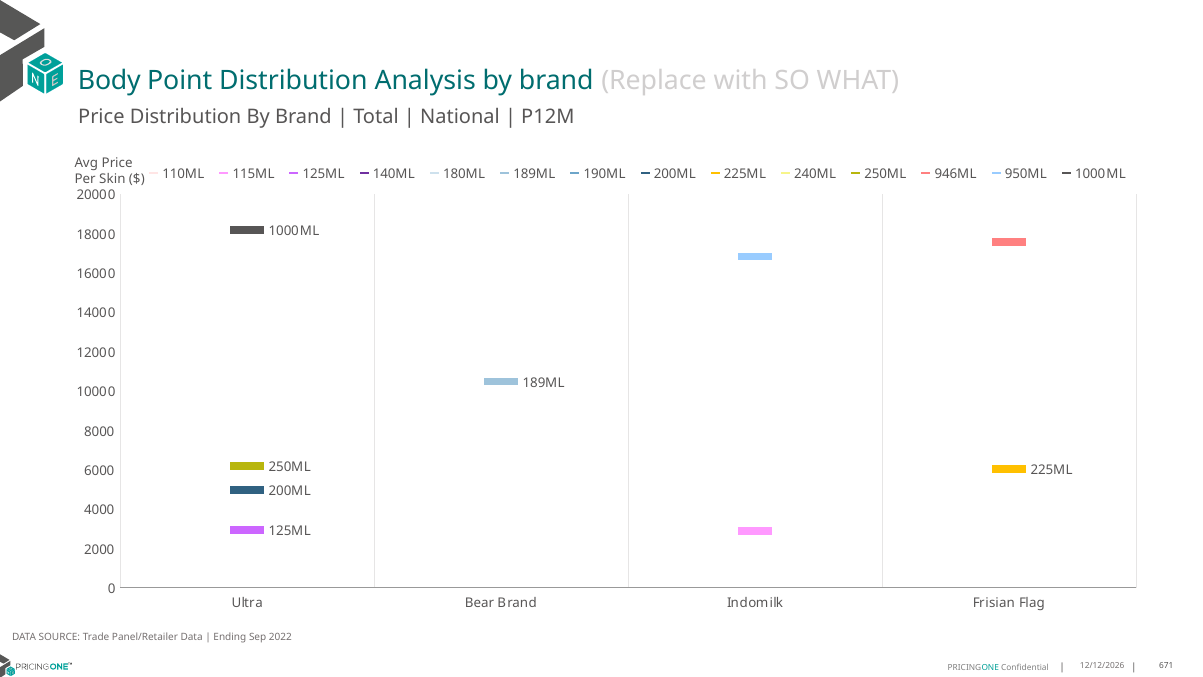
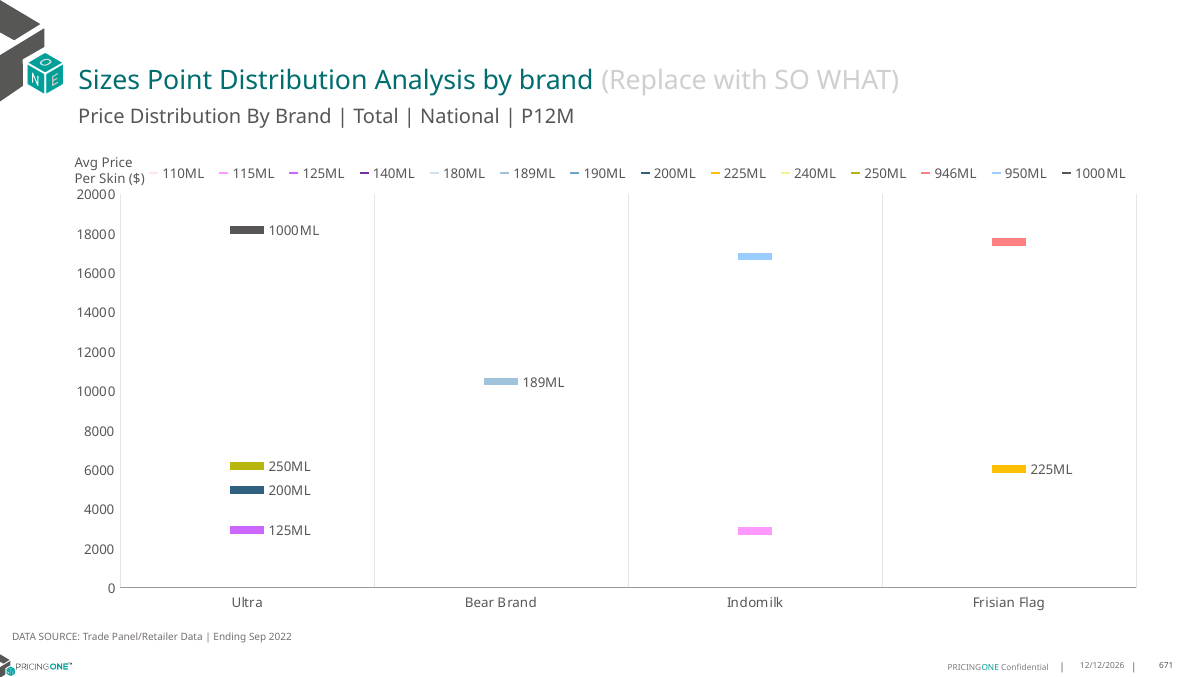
Body: Body -> Sizes (109, 81)
